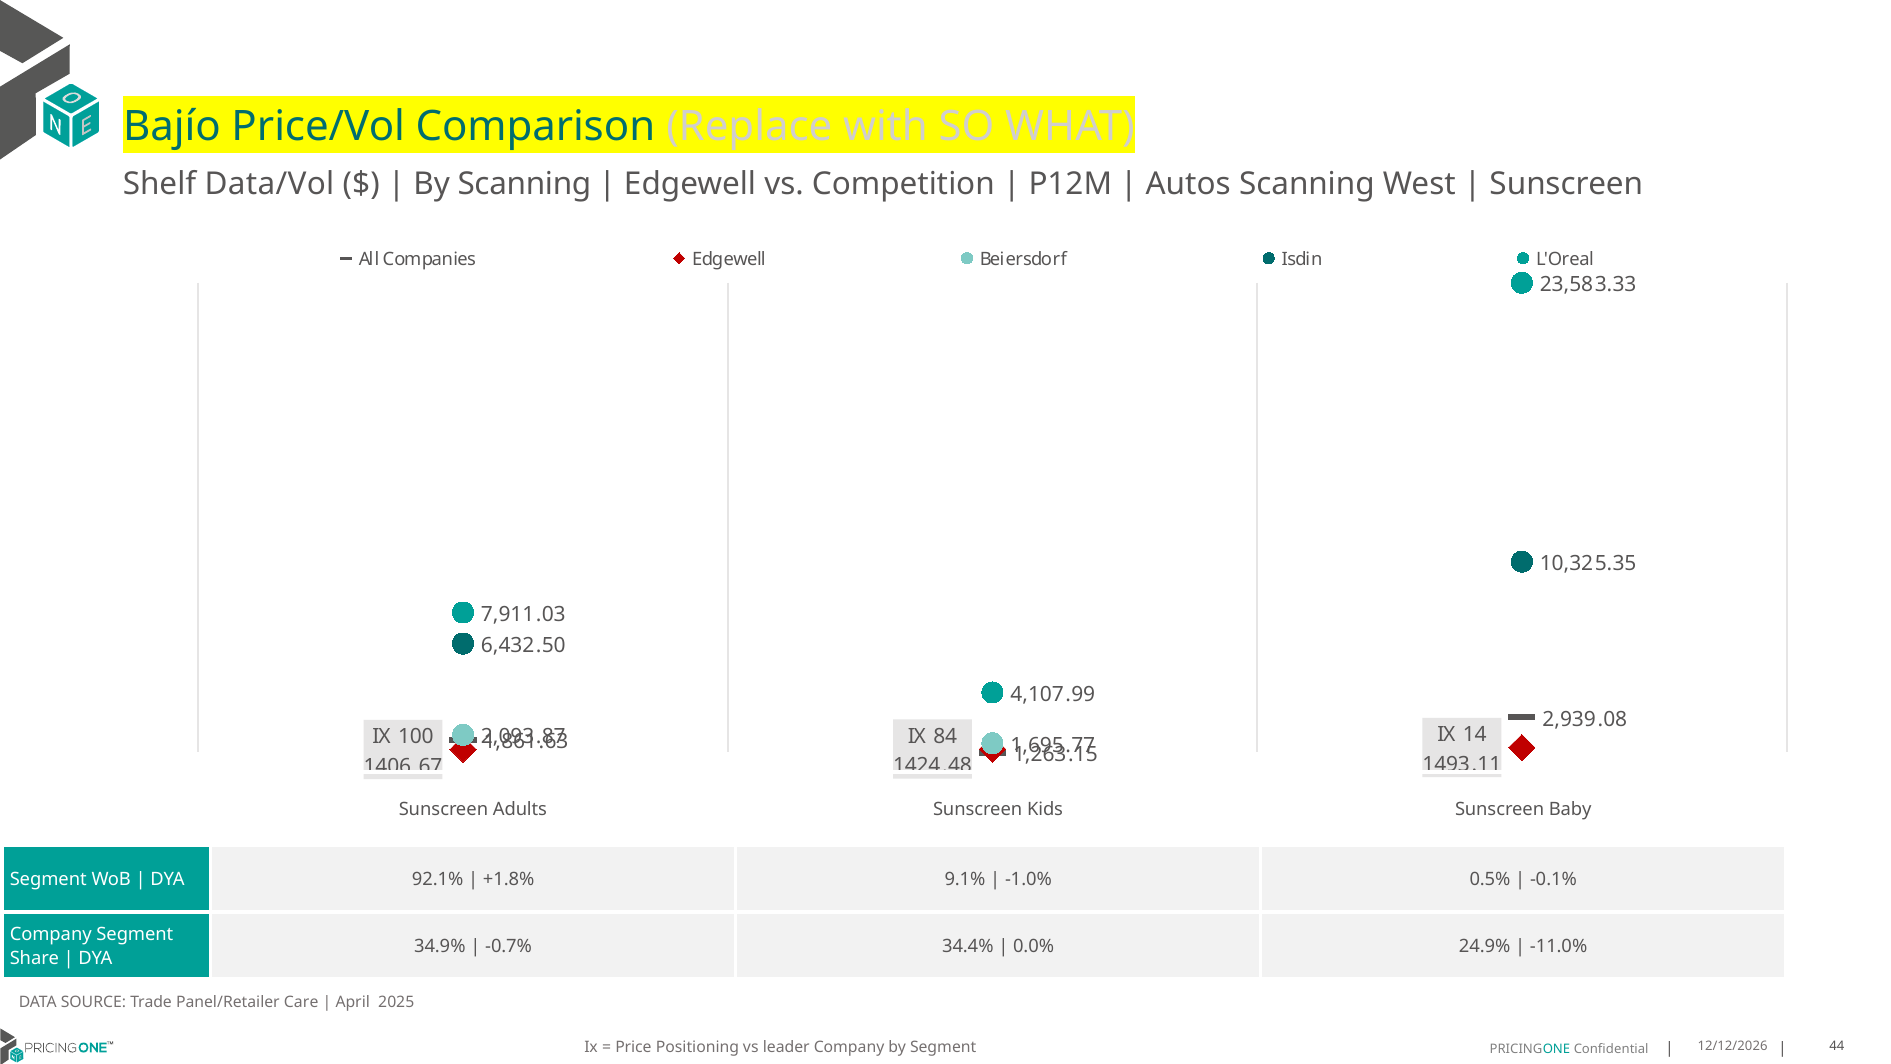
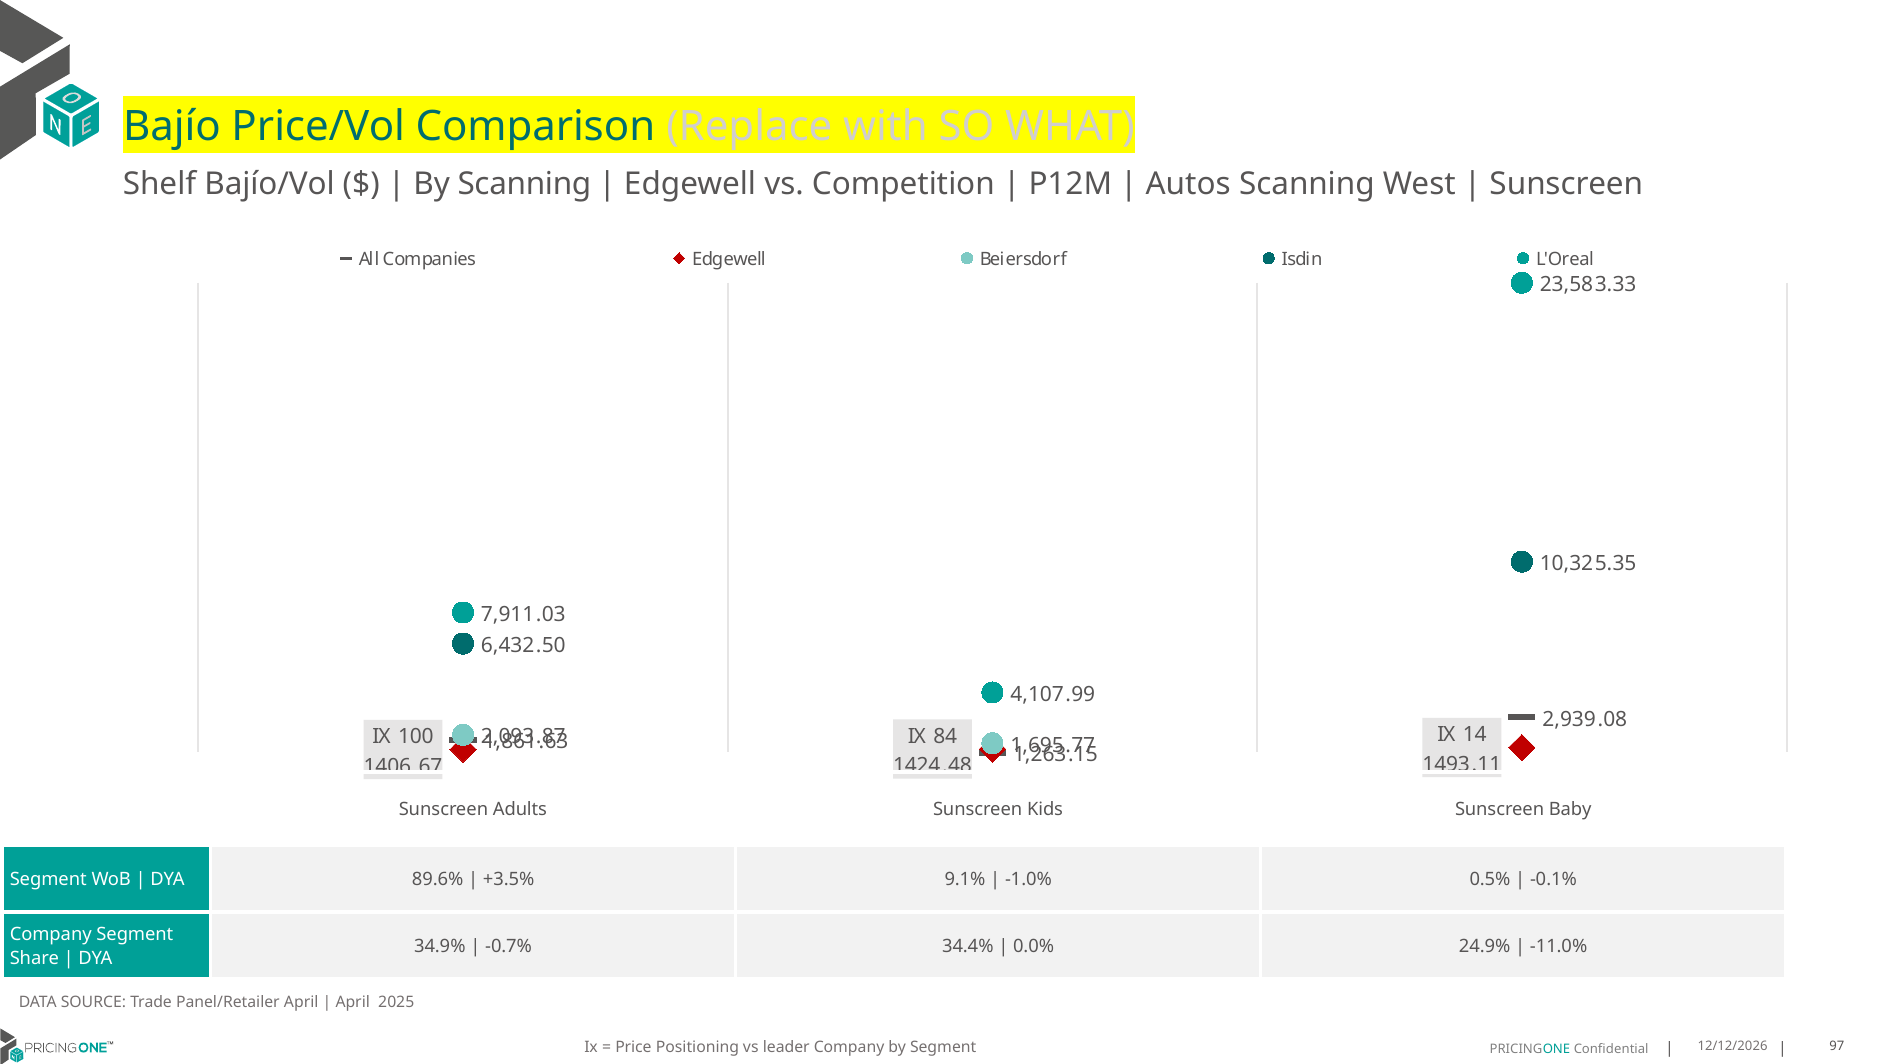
Data/Vol: Data/Vol -> Bajío/Vol (270, 184)
92.1%: 92.1% -> 89.6% (438, 879)
+1.8%: +1.8% -> +3.5% (509, 879)
Panel/Retailer Care: Care -> April (301, 1002)
44: 44 -> 97 (1837, 1046)
